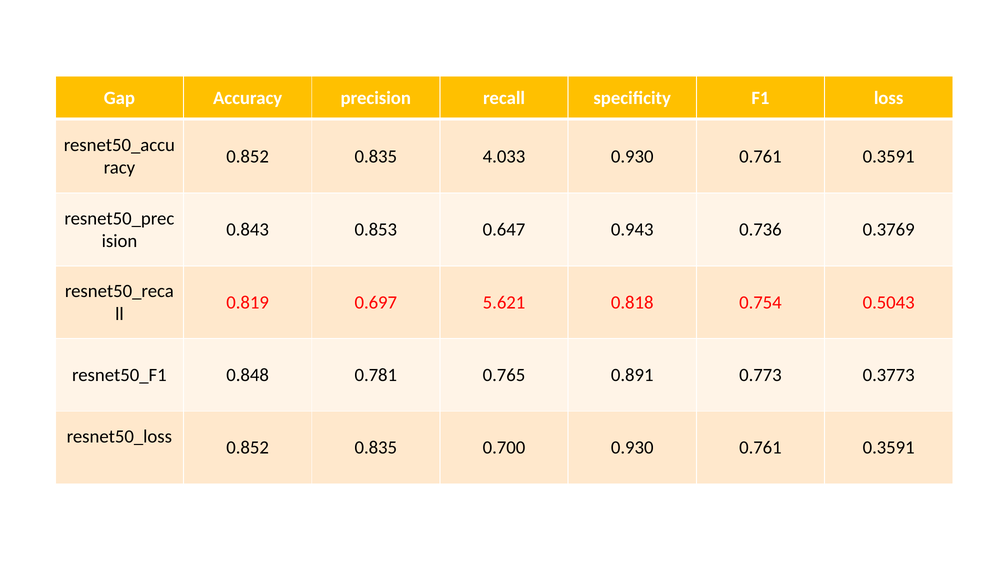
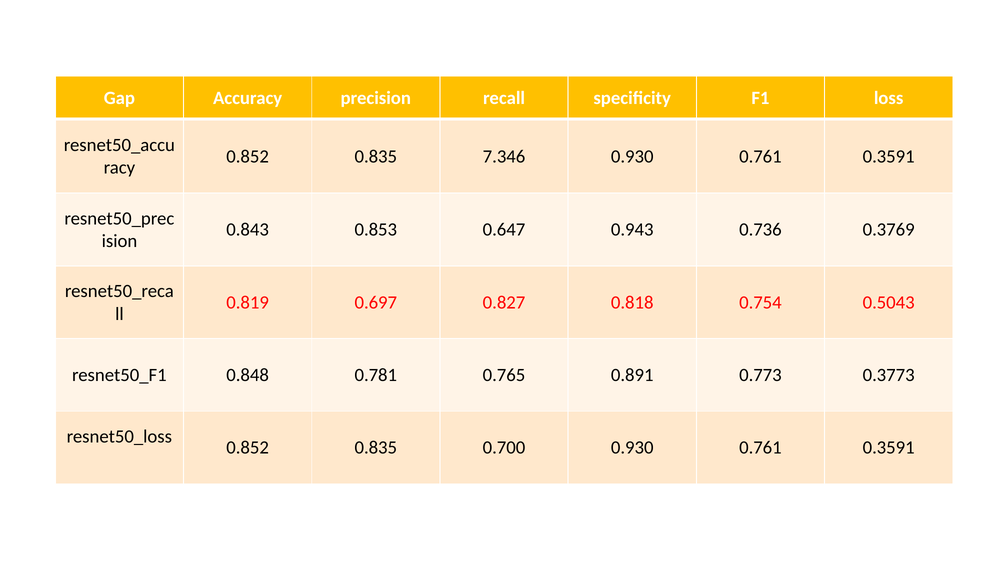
4.033: 4.033 -> 7.346 (504, 157)
5.621: 5.621 -> 0.827 (504, 303)
